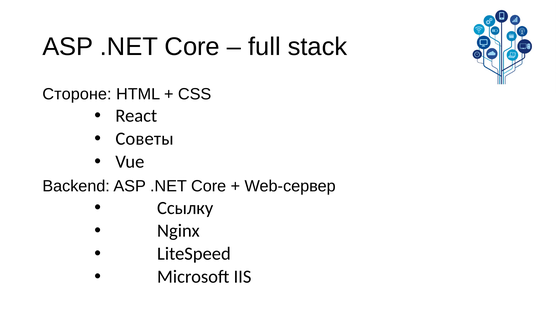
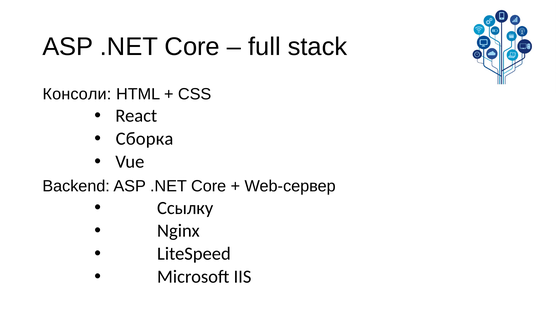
Стороне: Стороне -> Консоли (77, 94)
Советы: Советы -> Сборка (145, 139)
